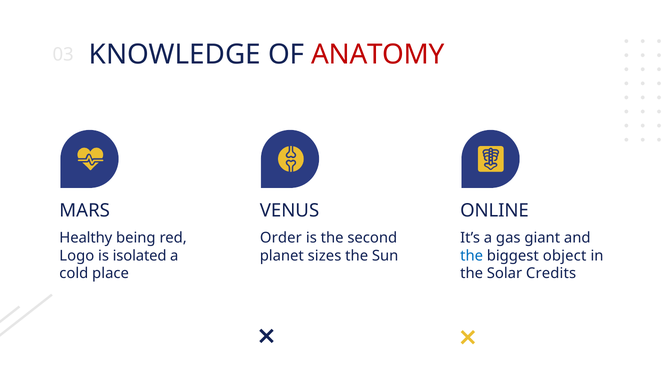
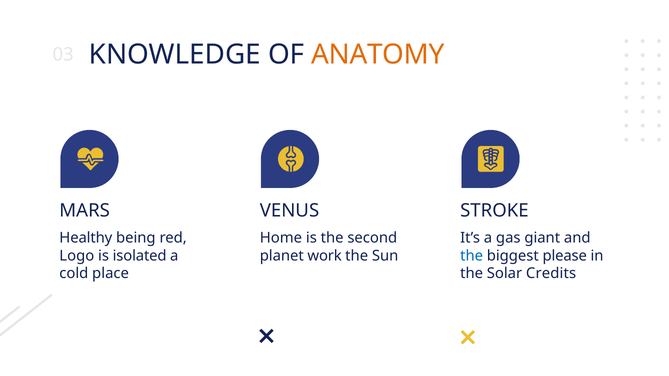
ANATOMY colour: red -> orange (378, 55)
ONLINE: ONLINE -> STROKE (494, 211)
Order: Order -> Home (281, 238)
sizes: sizes -> work (325, 256)
object: object -> please (565, 256)
